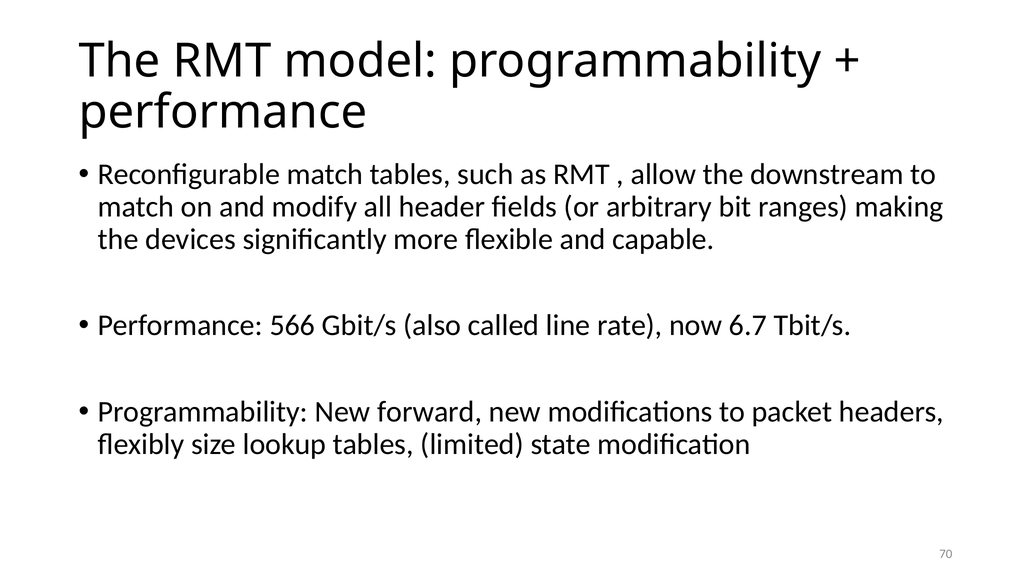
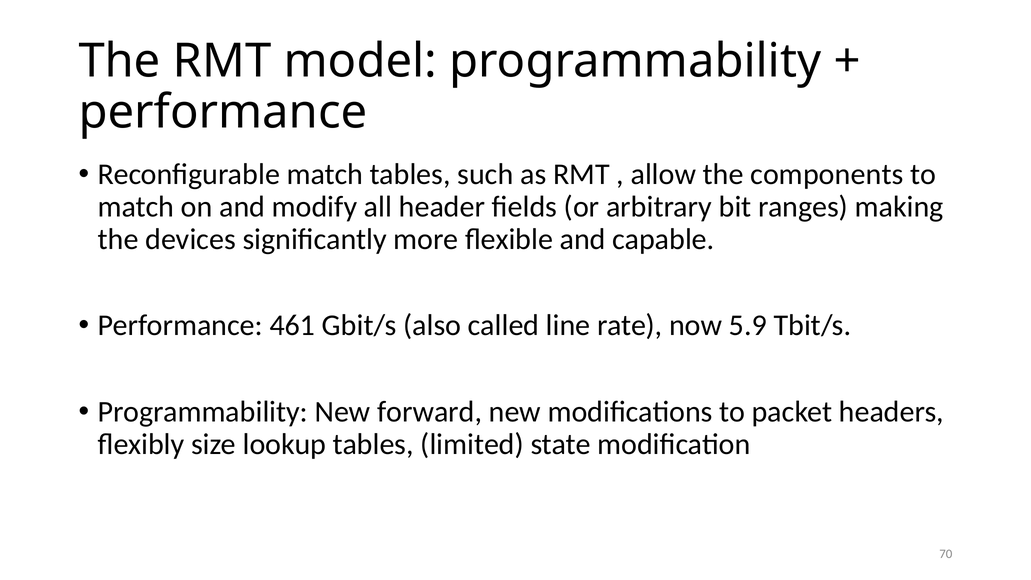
downstream: downstream -> components (827, 174)
566: 566 -> 461 (292, 325)
6.7: 6.7 -> 5.9 (748, 325)
